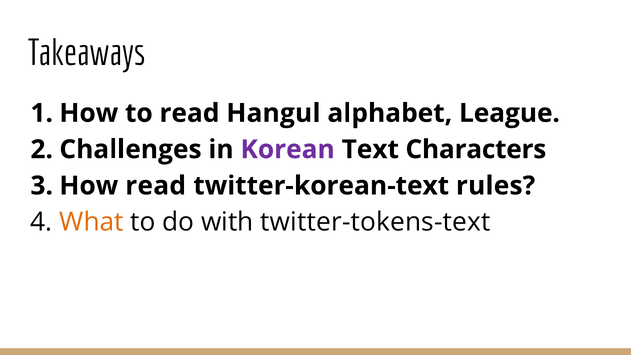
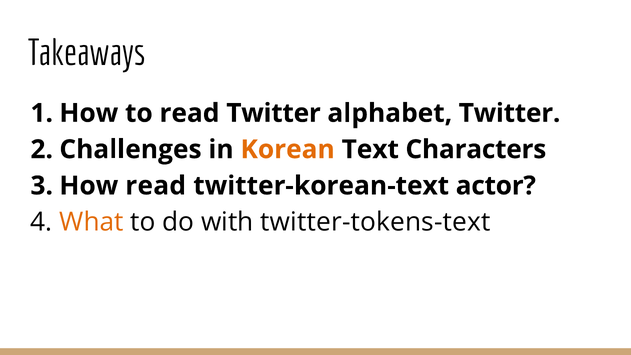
read Hangul: Hangul -> Twitter (274, 113)
alphabet League: League -> Twitter (510, 113)
Korean colour: purple -> orange (288, 149)
rules: rules -> actor (496, 186)
